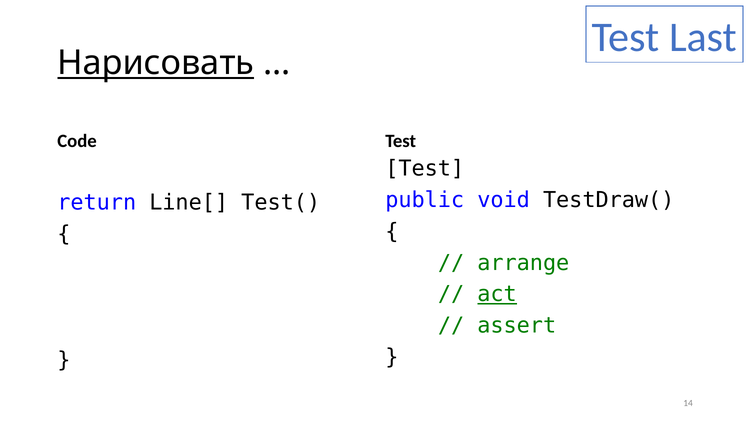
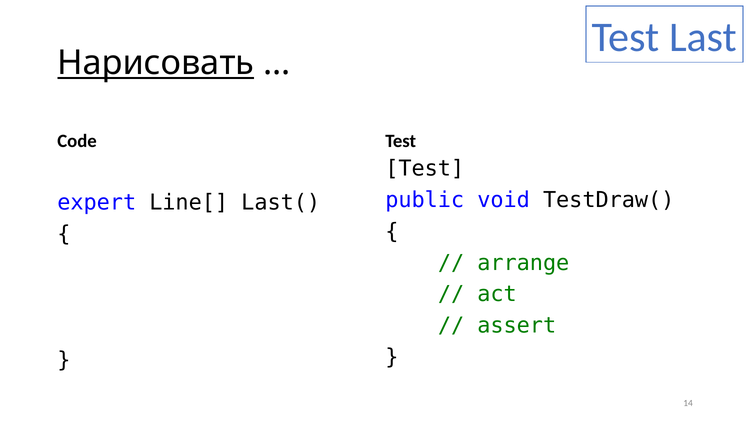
return: return -> expert (97, 203)
Test(: Test( -> Last( (281, 203)
act underline: present -> none (497, 294)
